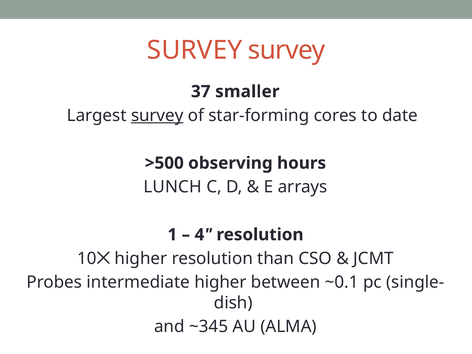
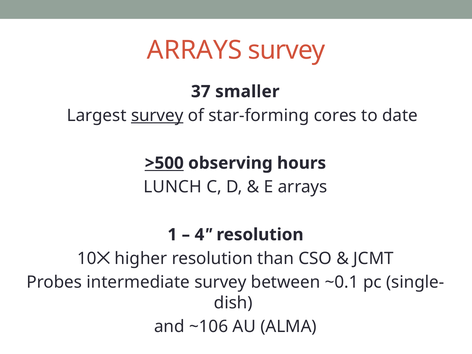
SURVEY: SURVEY -> ARRAYS (195, 50)
>500 underline: none -> present (164, 163)
intermediate higher: higher -> survey (220, 282)
~345: ~345 -> ~106 (209, 327)
